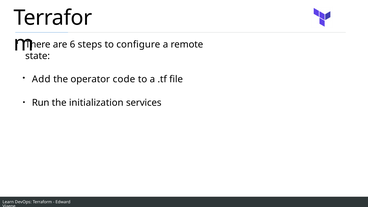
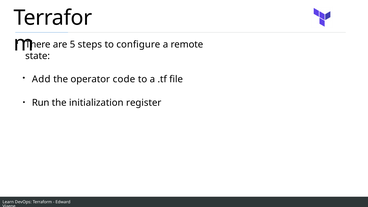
6: 6 -> 5 (73, 45)
services: services -> register (144, 103)
